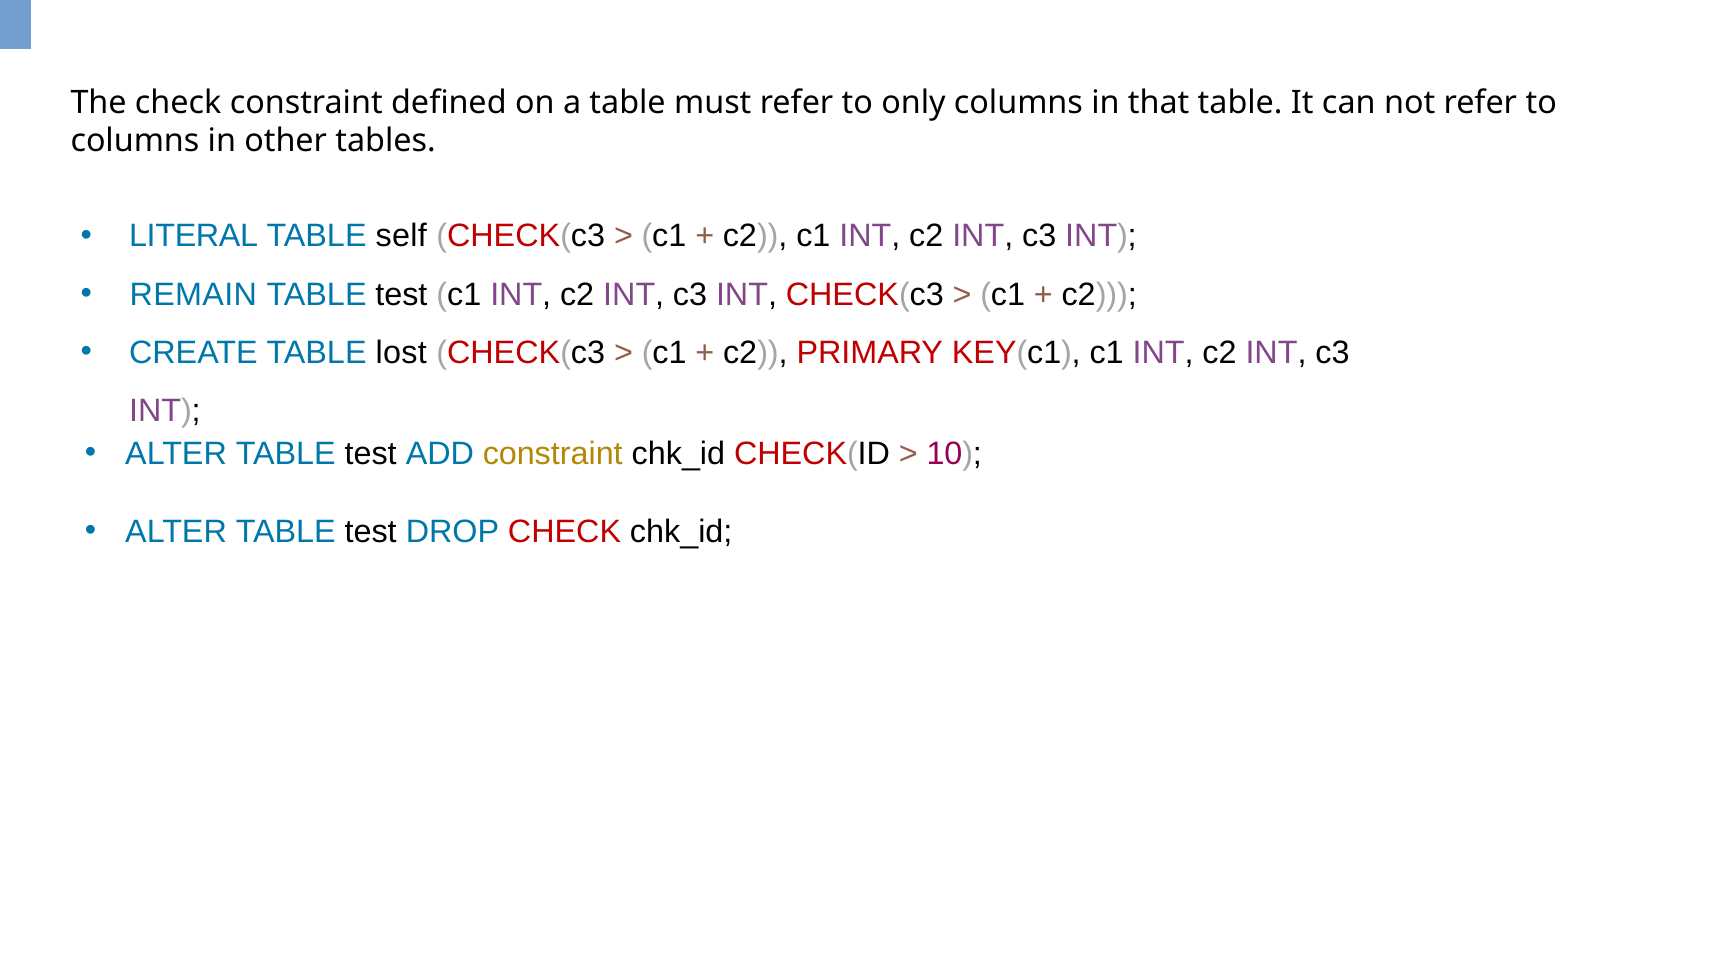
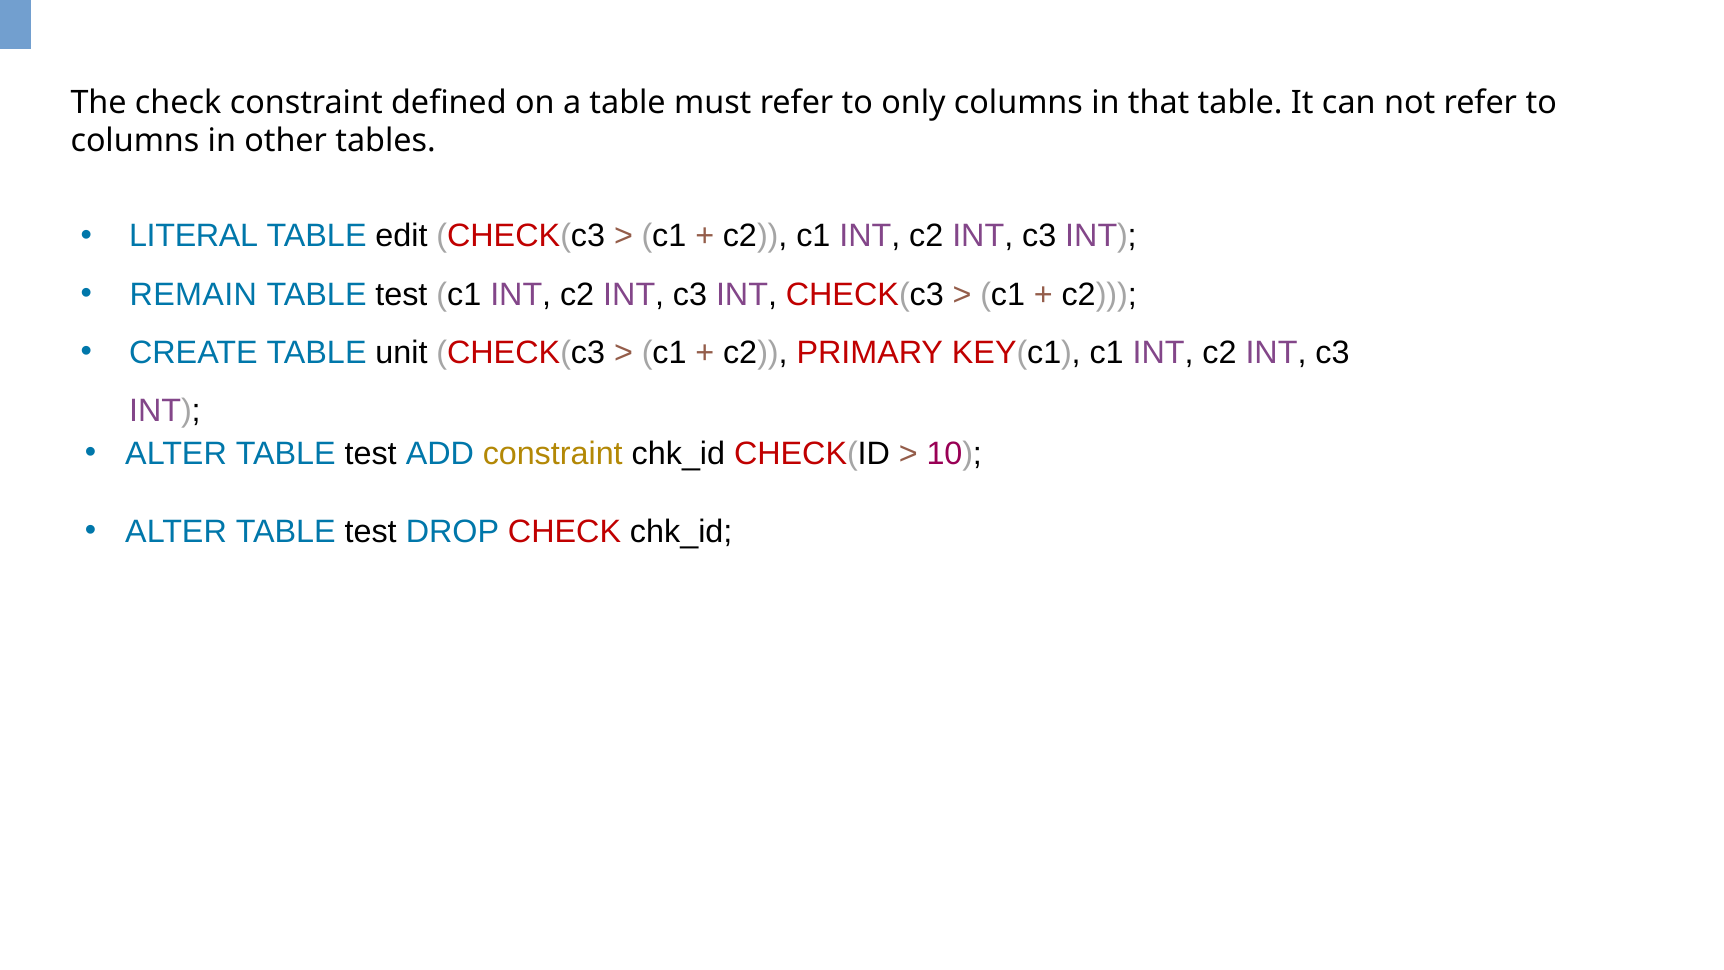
self: self -> edit (401, 236)
lost: lost -> unit (401, 353)
